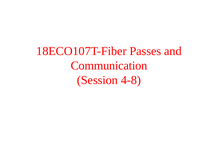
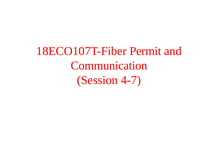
Passes: Passes -> Permit (145, 51)
4-8: 4-8 -> 4-7 (131, 80)
